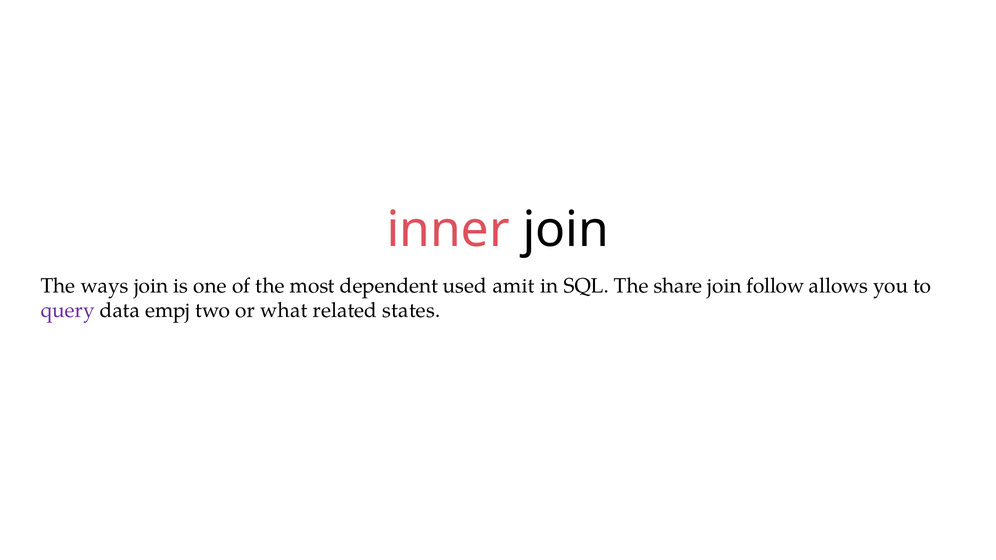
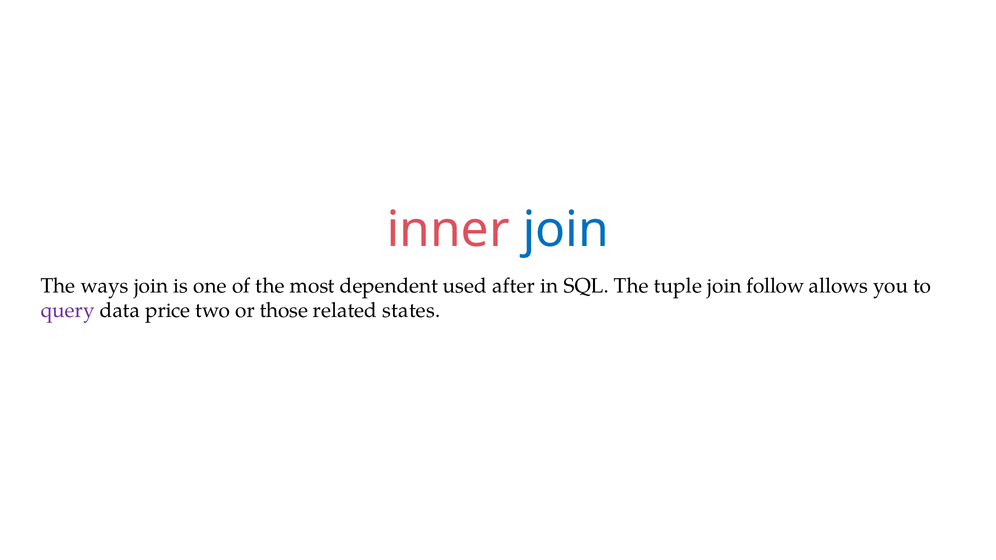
join colour: black -> blue (566, 230)
amit: amit -> after (514, 286)
share: share -> tuple (678, 286)
empj: empj -> price (168, 311)
what: what -> those (284, 311)
